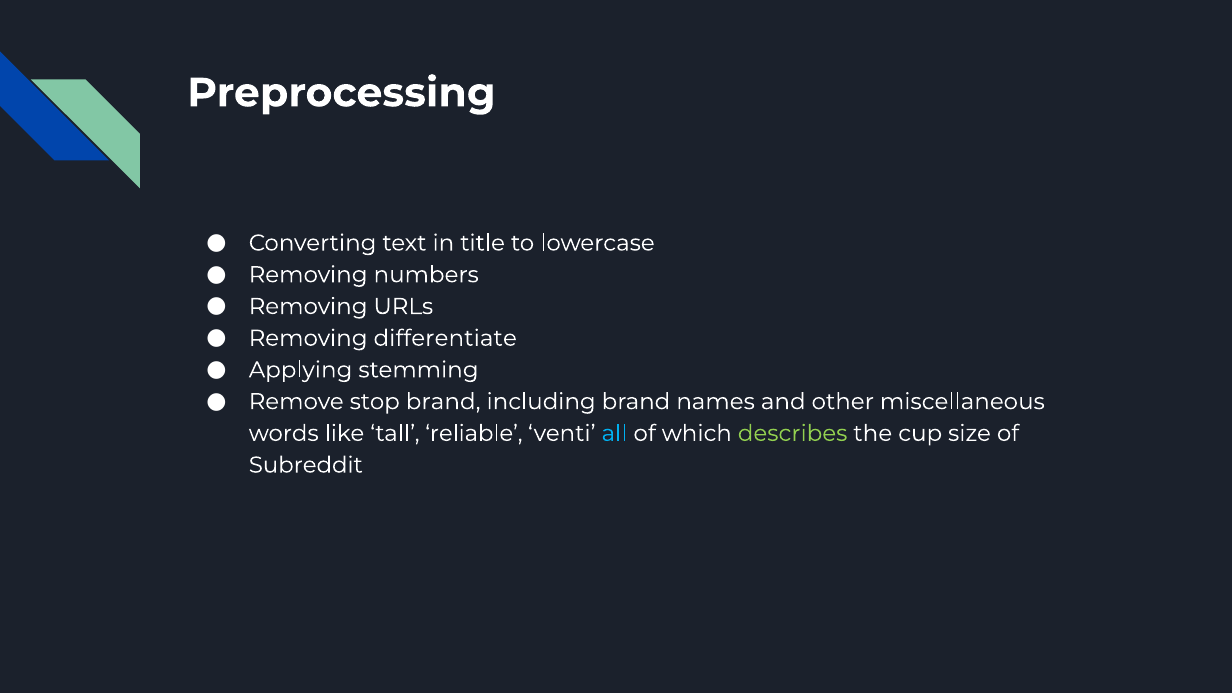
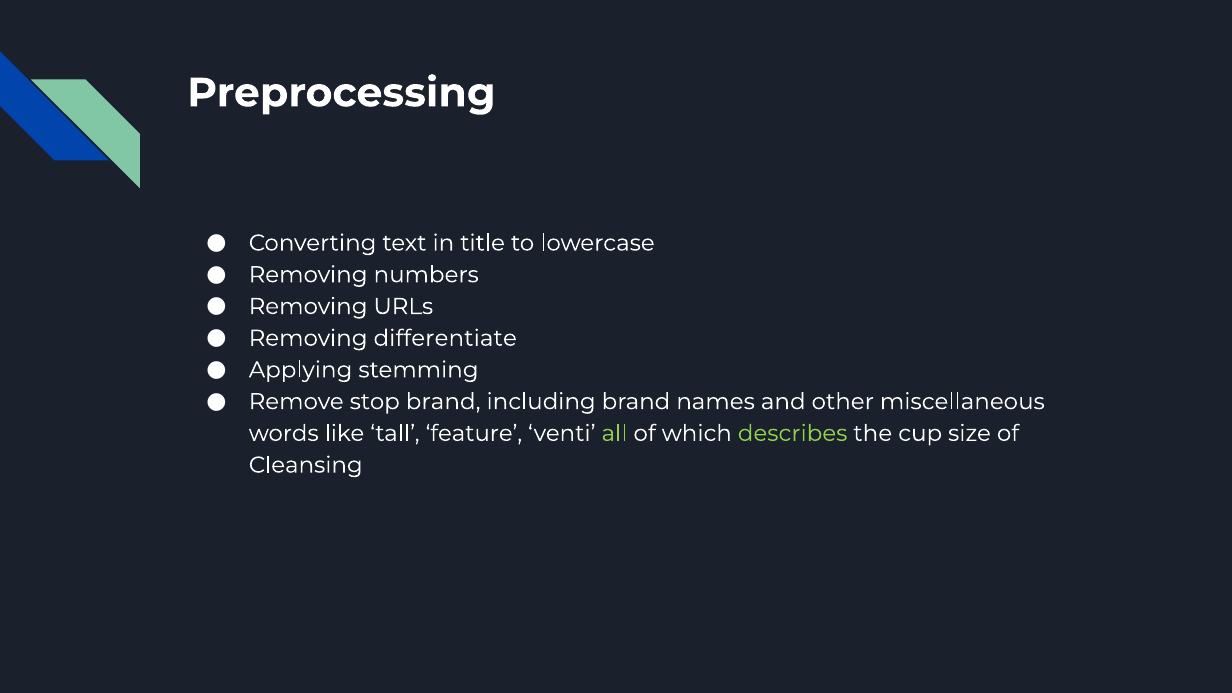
reliable: reliable -> feature (474, 433)
all colour: light blue -> light green (615, 433)
Subreddit: Subreddit -> Cleansing (306, 465)
